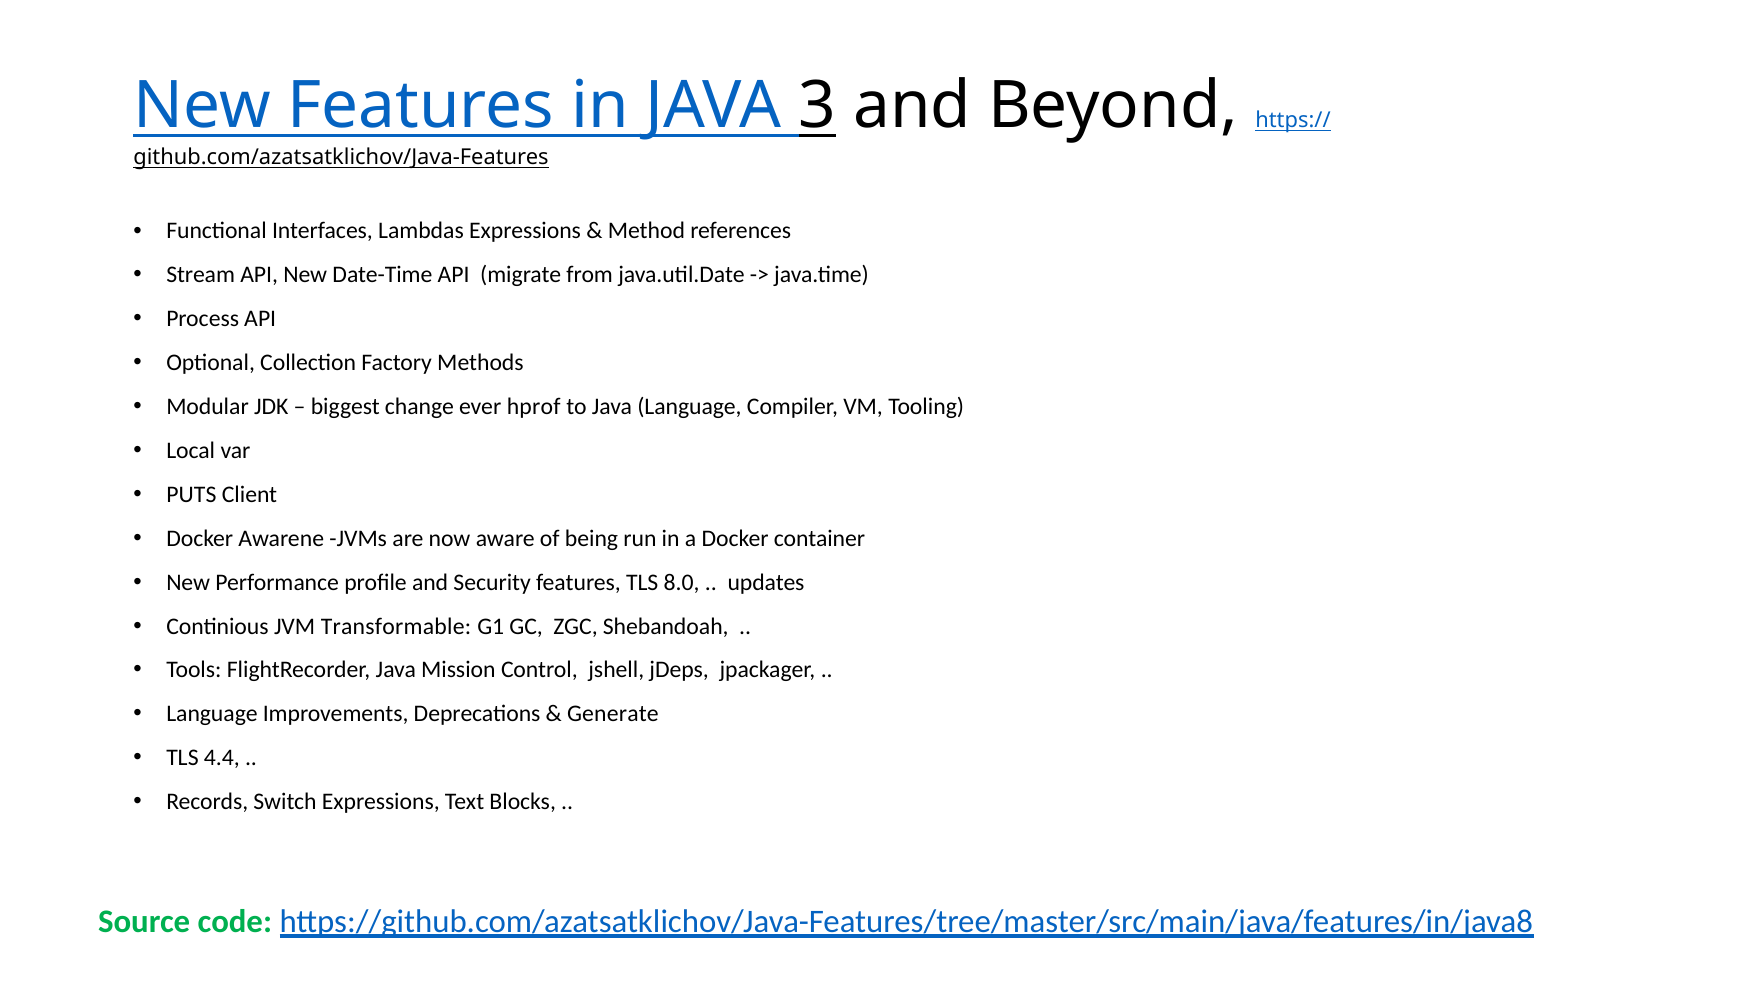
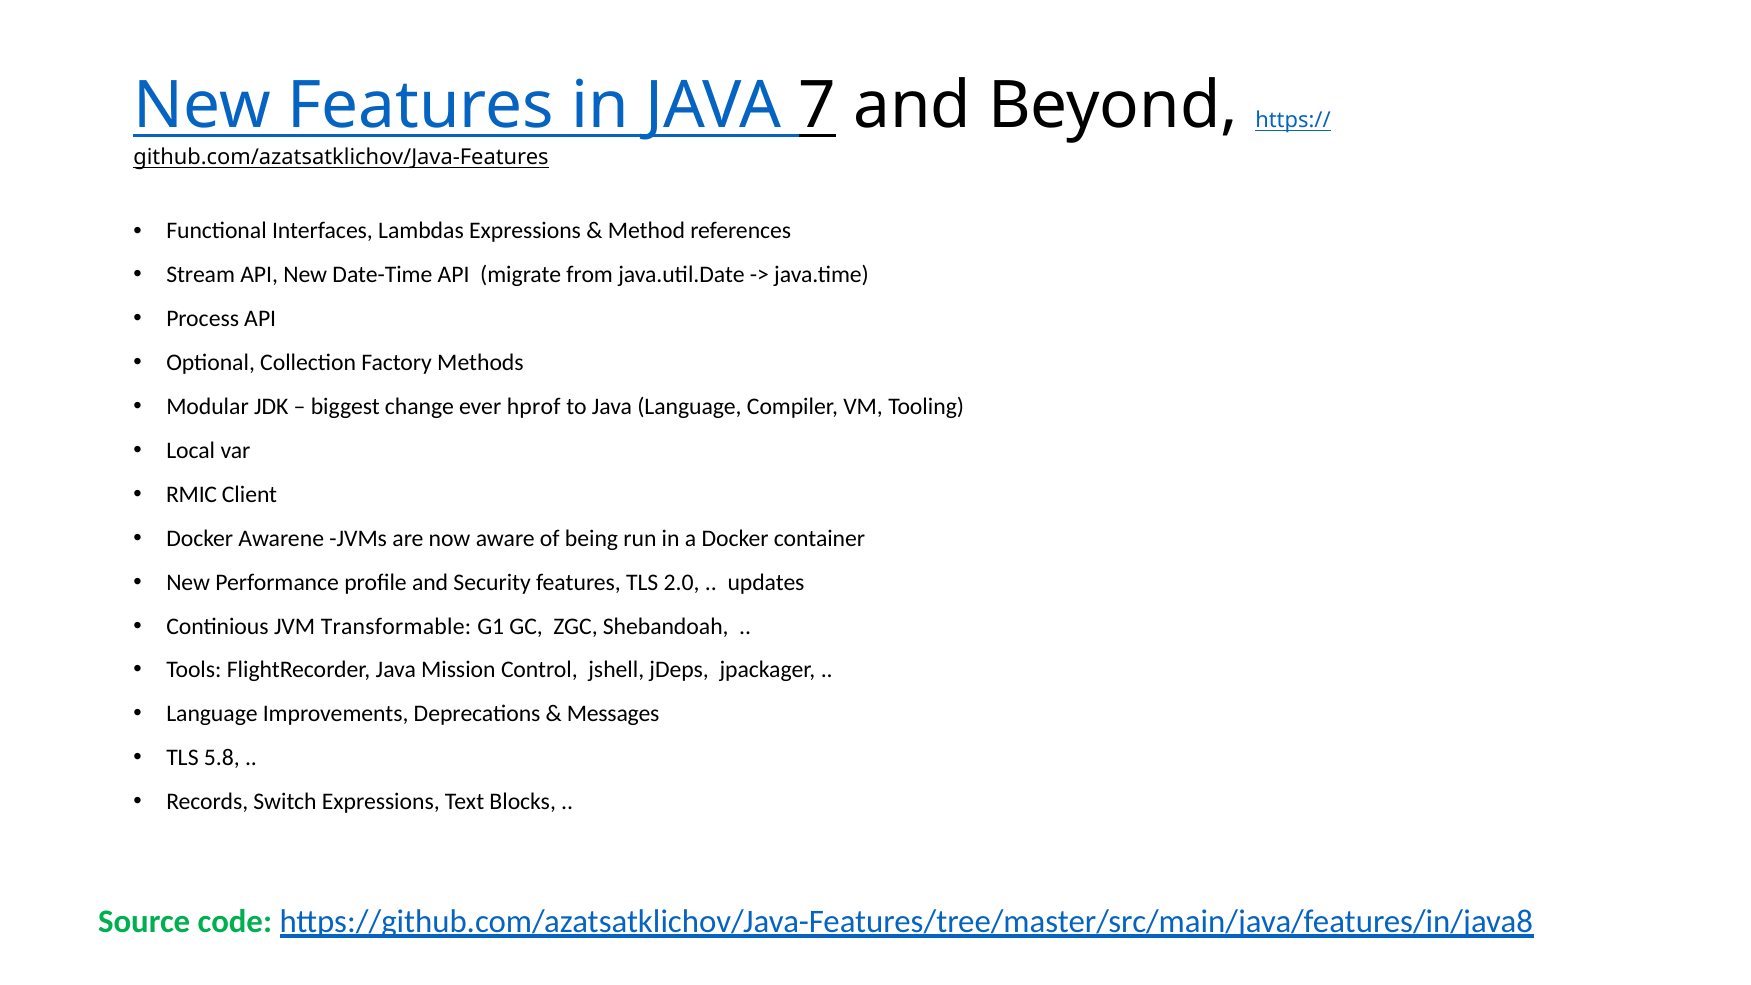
3: 3 -> 7 (818, 106)
PUTS: PUTS -> RMIC (192, 494)
8.0: 8.0 -> 2.0 (682, 582)
Generate: Generate -> Messages (613, 714)
4.4: 4.4 -> 5.8 (222, 758)
